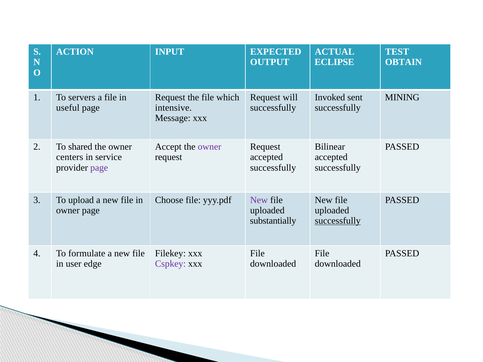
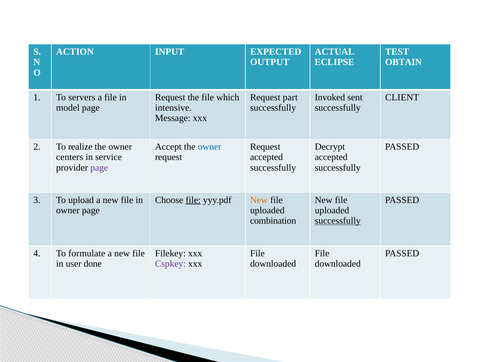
will: will -> part (290, 98)
MINING: MINING -> CLIENT (402, 98)
useful: useful -> model (68, 108)
shared: shared -> realize (80, 147)
owner colour: purple -> blue (210, 147)
Bilinear: Bilinear -> Decrypt (330, 147)
file underline: none -> present (193, 200)
New colour: purple -> orange (259, 200)
substantially: substantially -> combination (273, 221)
edge: edge -> done (93, 264)
